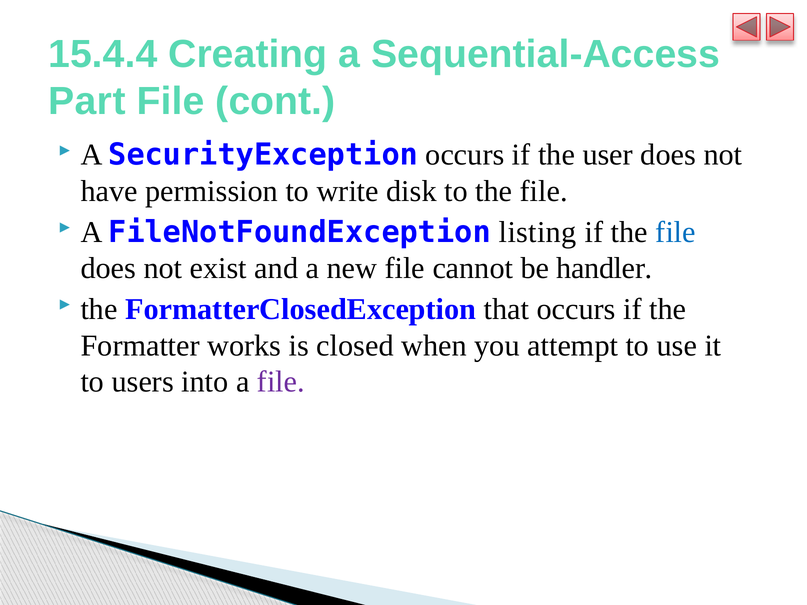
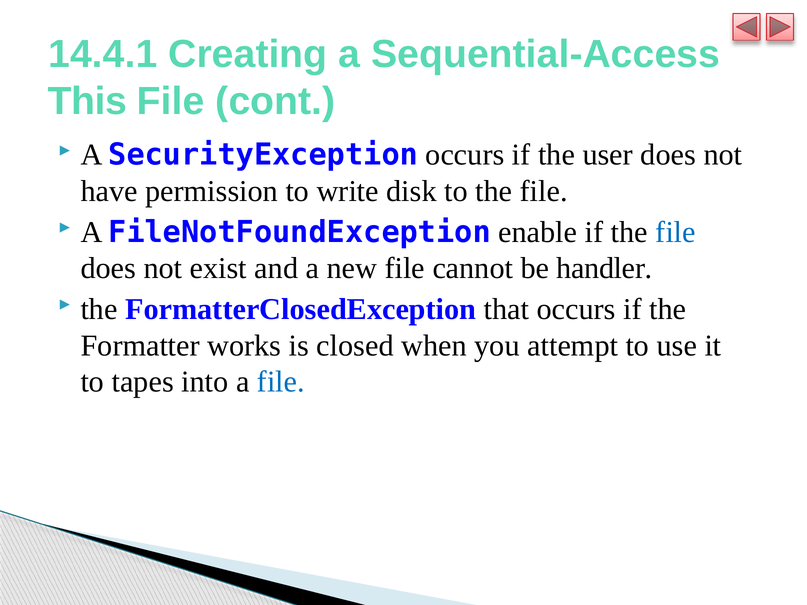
15.4.4: 15.4.4 -> 14.4.1 (103, 54)
Part: Part -> This (87, 102)
listing: listing -> enable (538, 232)
users: users -> tapes (143, 382)
file colour: purple -> blue (281, 382)
